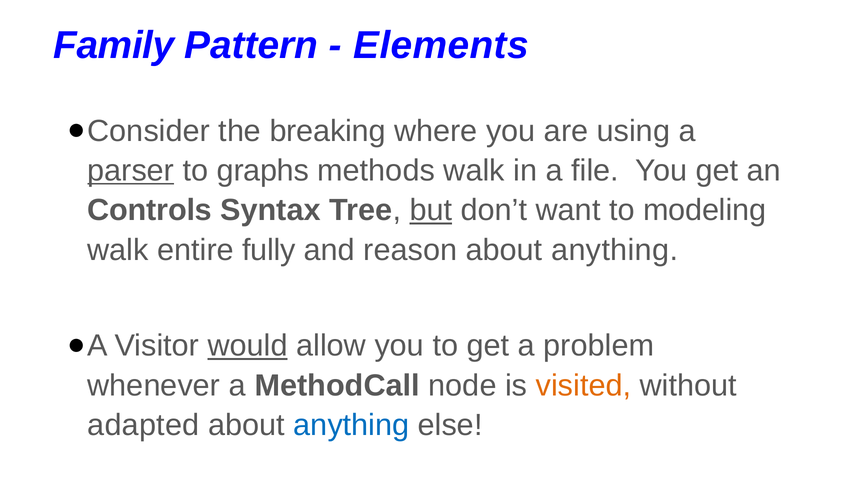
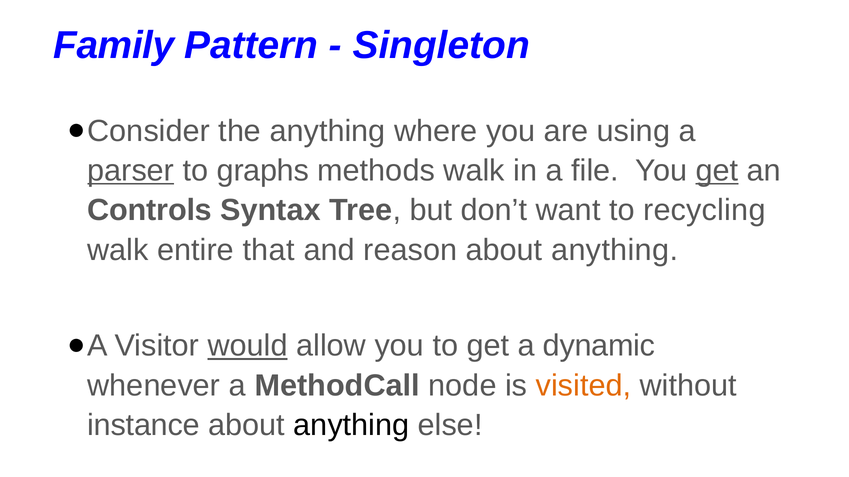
Elements: Elements -> Singleton (441, 45)
the breaking: breaking -> anything (328, 131)
get underline: none -> present (717, 171)
but underline: present -> none (431, 211)
modeling: modeling -> recycling (704, 211)
fully: fully -> that (269, 250)
problem: problem -> dynamic (599, 346)
adapted: adapted -> instance (144, 426)
anything colour: blue -> black (351, 426)
